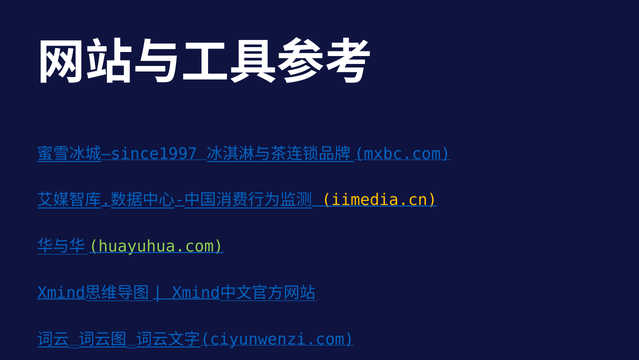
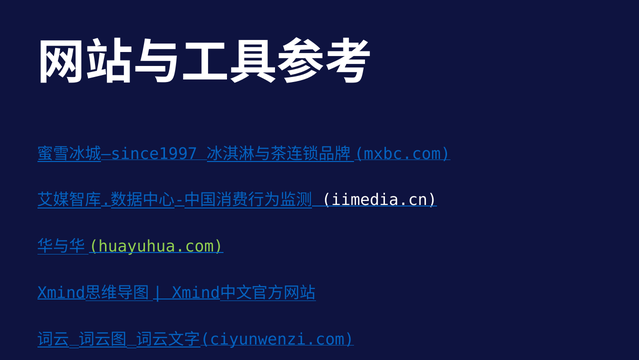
iimedia.cn colour: yellow -> white (379, 200)
